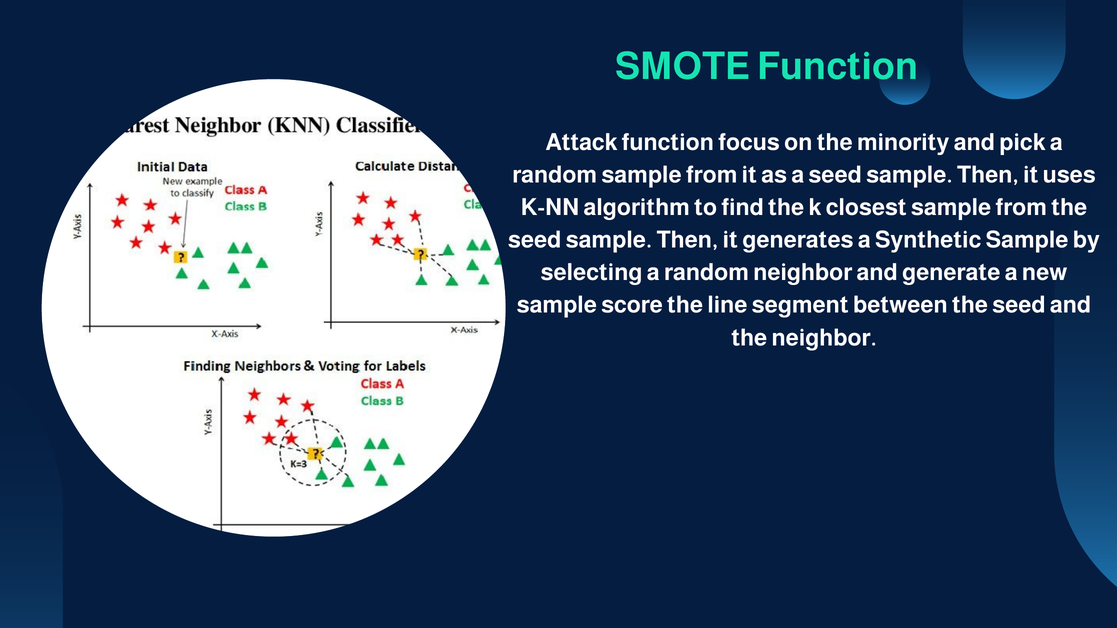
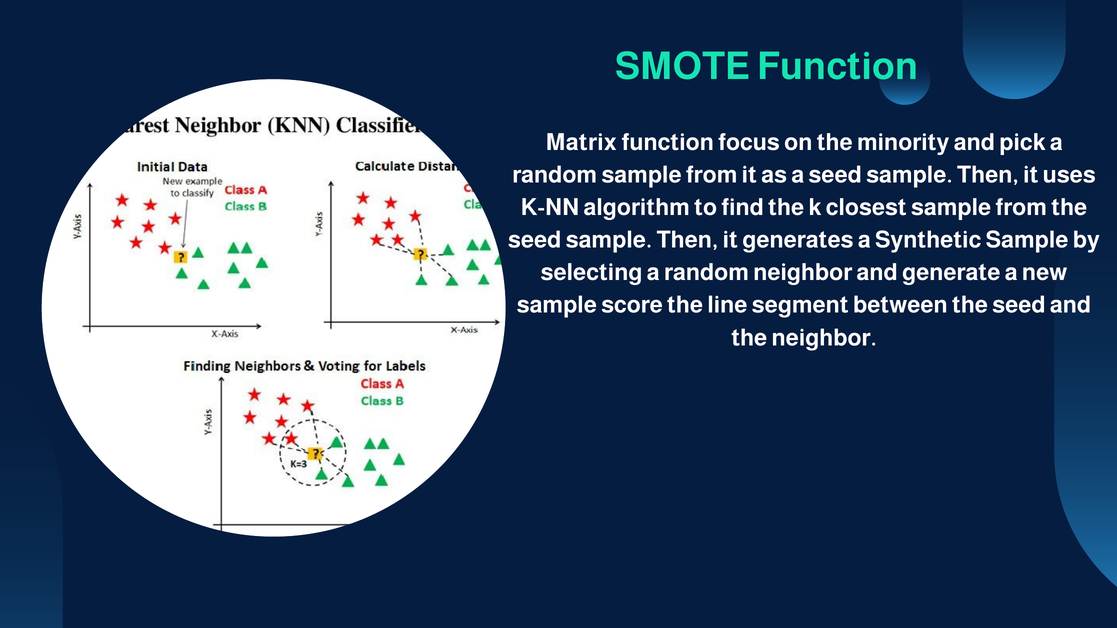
Attack: Attack -> Matrix (581, 143)
